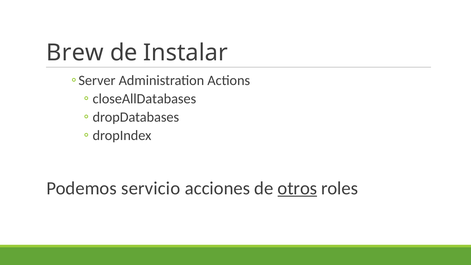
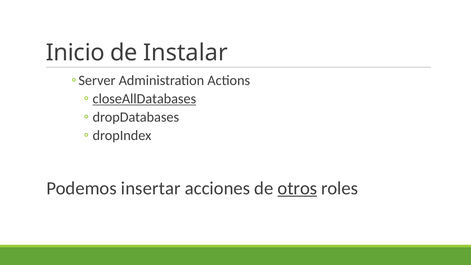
Brew: Brew -> Inicio (75, 53)
closeAllDatabases underline: none -> present (144, 99)
servicio: servicio -> insertar (151, 188)
